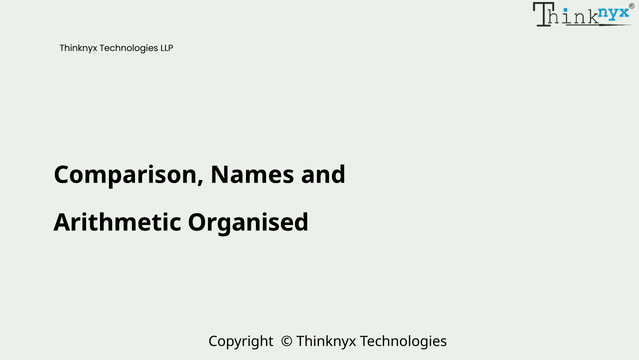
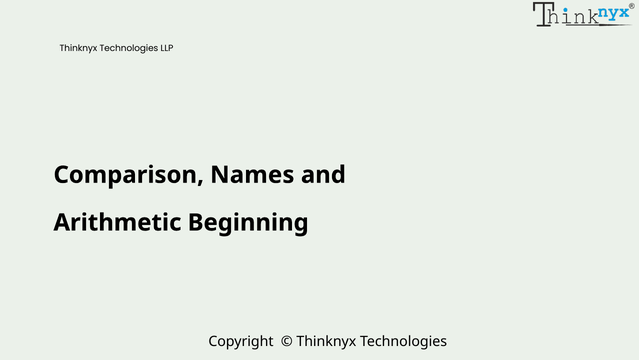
Organised: Organised -> Beginning (248, 222)
